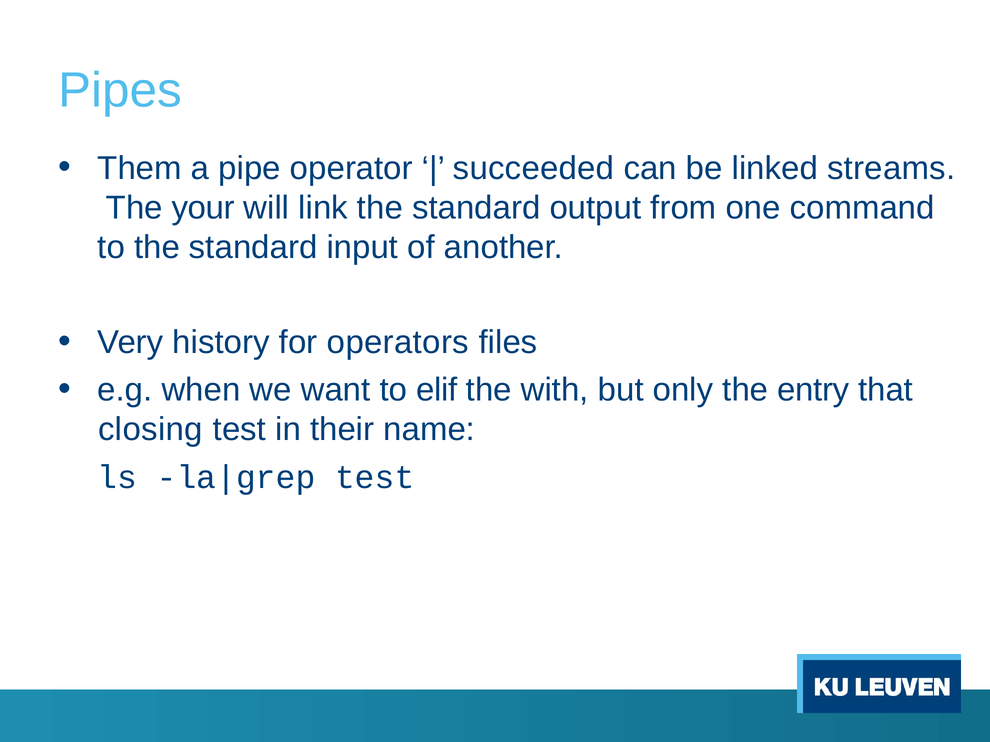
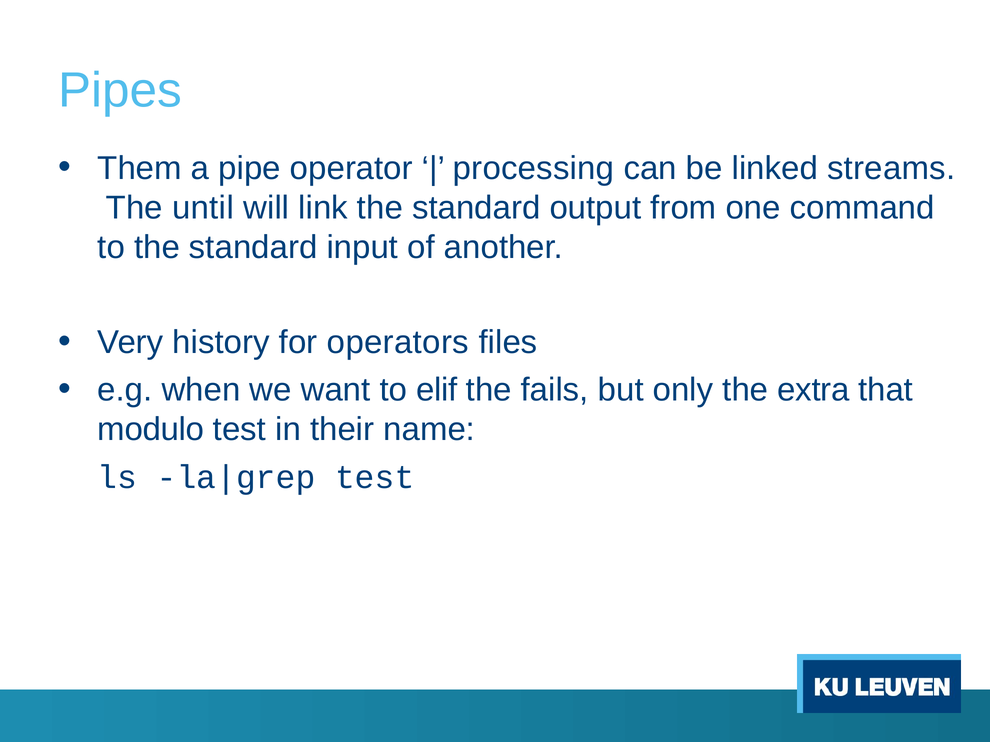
succeeded: succeeded -> processing (534, 168)
your: your -> until (203, 208)
with: with -> fails (555, 390)
entry: entry -> extra (813, 390)
closing: closing -> modulo (151, 430)
